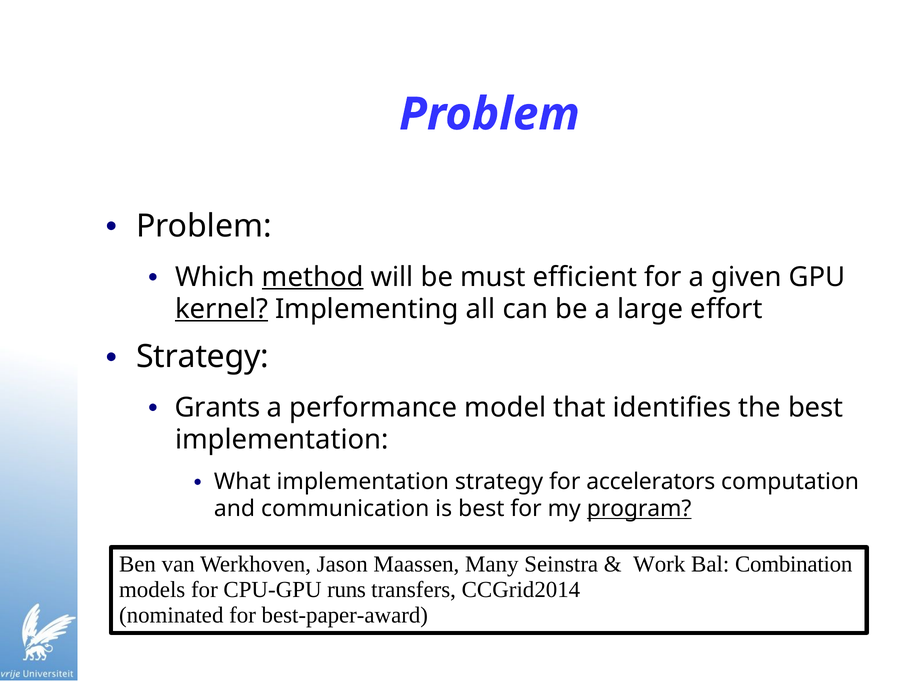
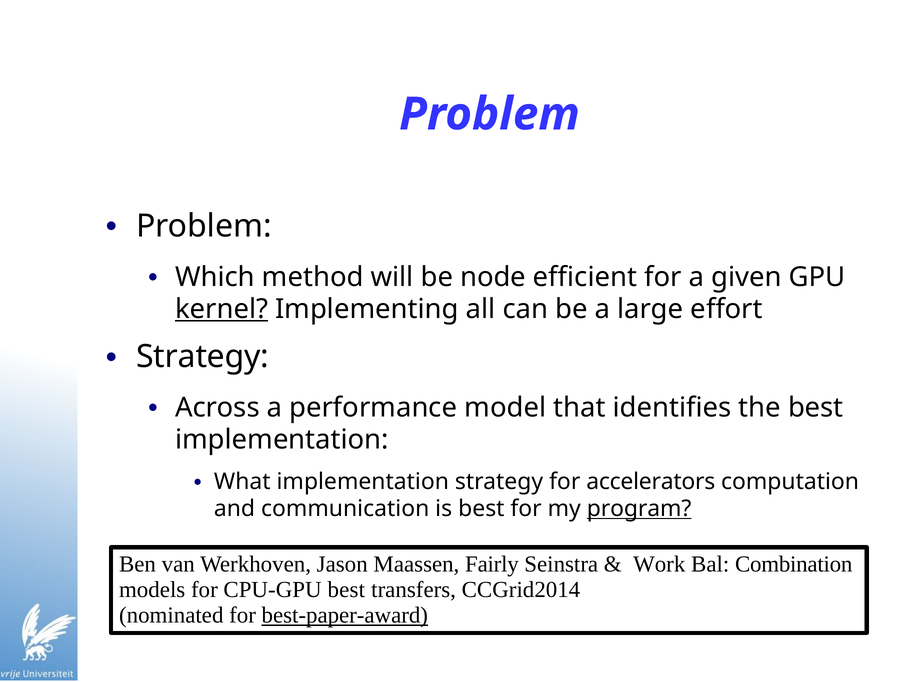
method underline: present -> none (313, 277)
must: must -> node (493, 277)
Grants: Grants -> Across (217, 407)
Many: Many -> Fairly (492, 564)
CPU-GPU runs: runs -> best (346, 589)
best-paper-award underline: none -> present (345, 615)
